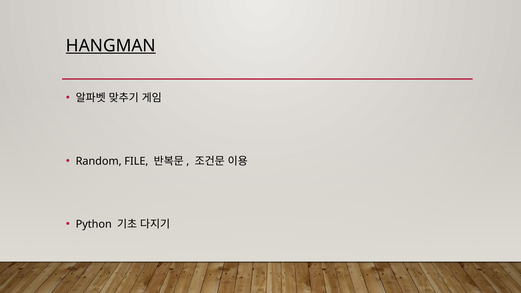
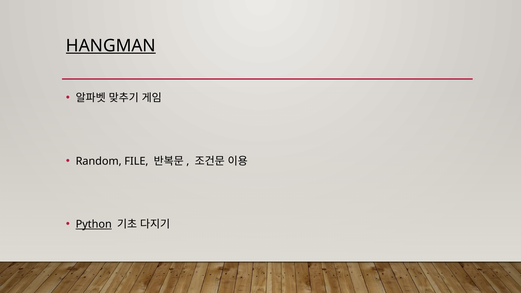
Python underline: none -> present (94, 224)
